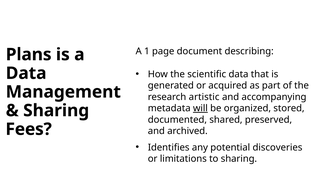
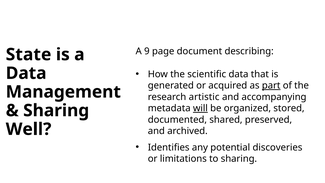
1: 1 -> 9 (147, 51)
Plans: Plans -> State (29, 54)
part underline: none -> present (271, 85)
Fees: Fees -> Well (29, 129)
